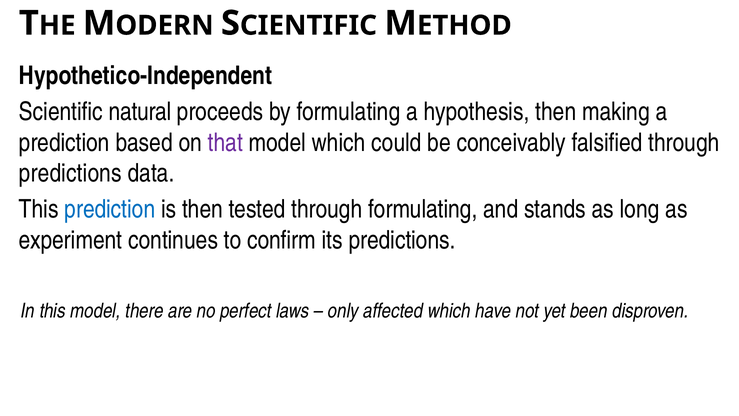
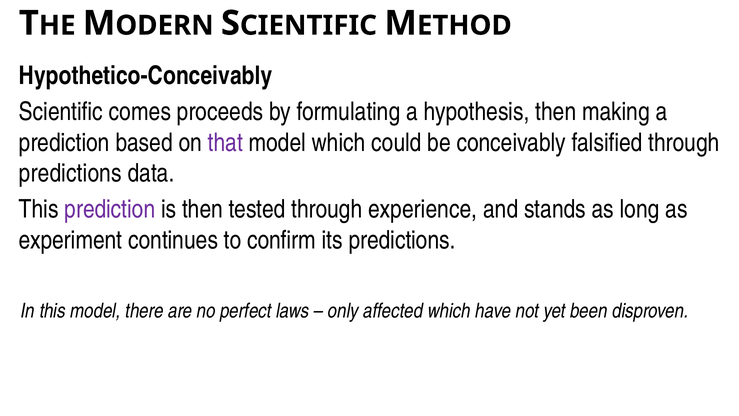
Hypothetico-Independent: Hypothetico-Independent -> Hypothetico-Conceivably (146, 76)
natural: natural -> comes (140, 112)
prediction colour: blue -> purple (110, 209)
through formulating: formulating -> experience (423, 209)
